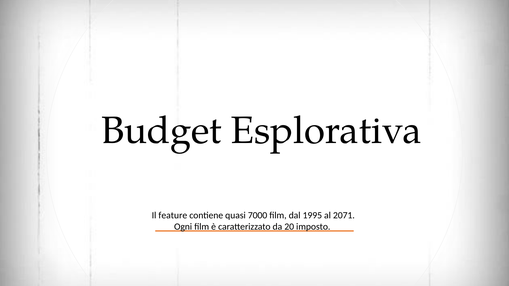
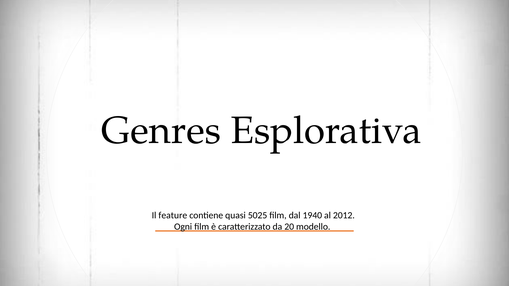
Budget: Budget -> Genres (161, 131)
7000: 7000 -> 5025 (258, 215)
1995: 1995 -> 1940 (312, 215)
2071: 2071 -> 2012 (344, 215)
imposto: imposto -> modello (313, 227)
